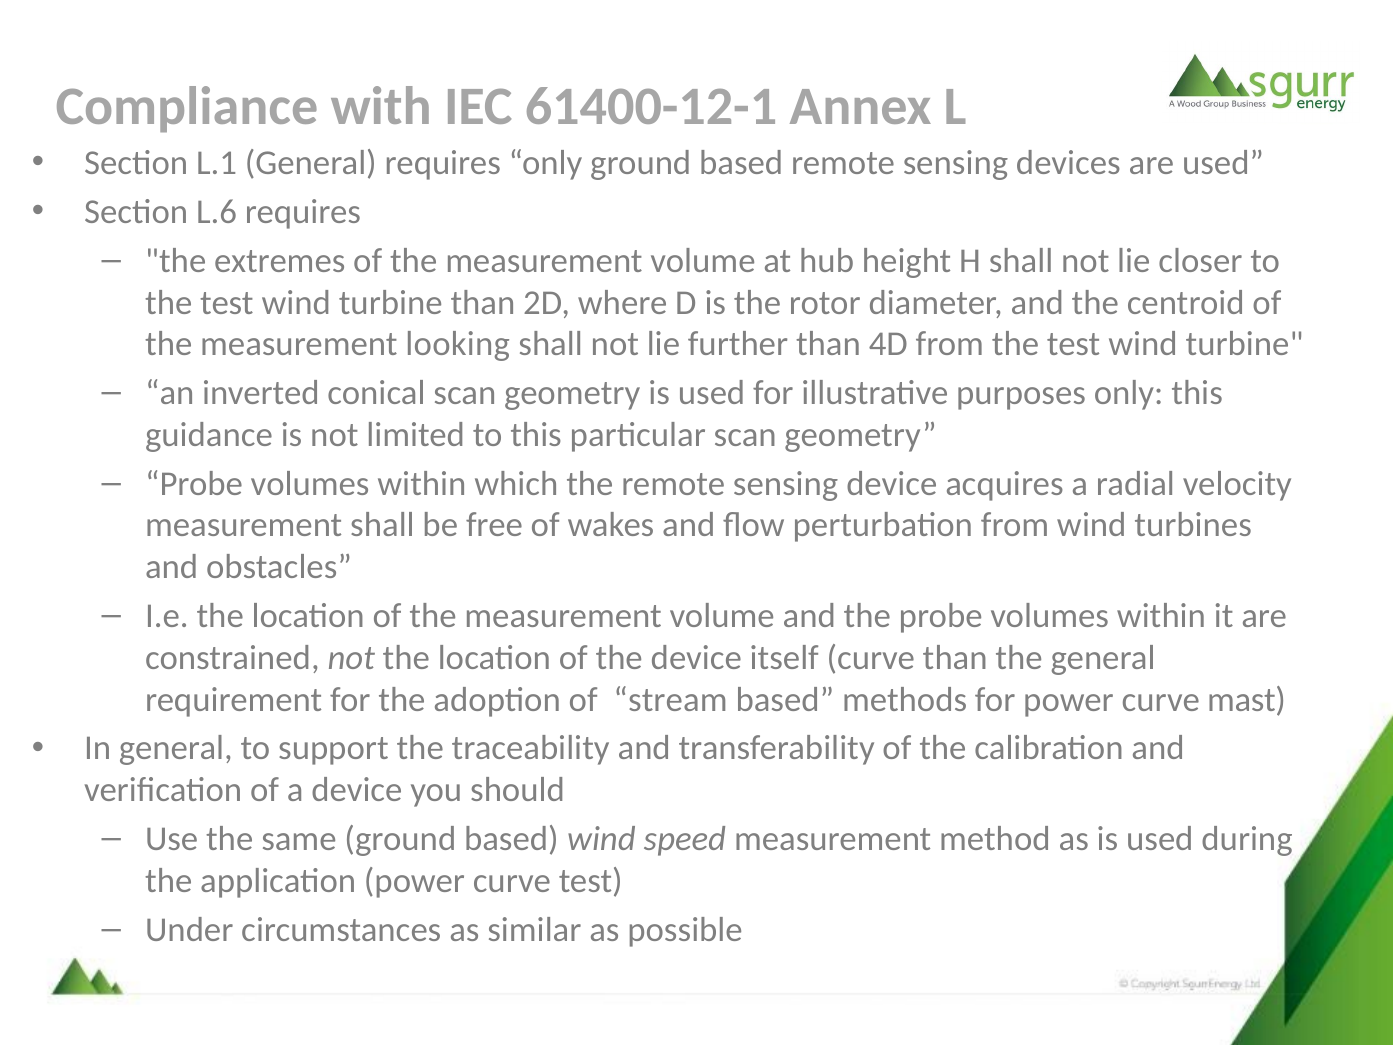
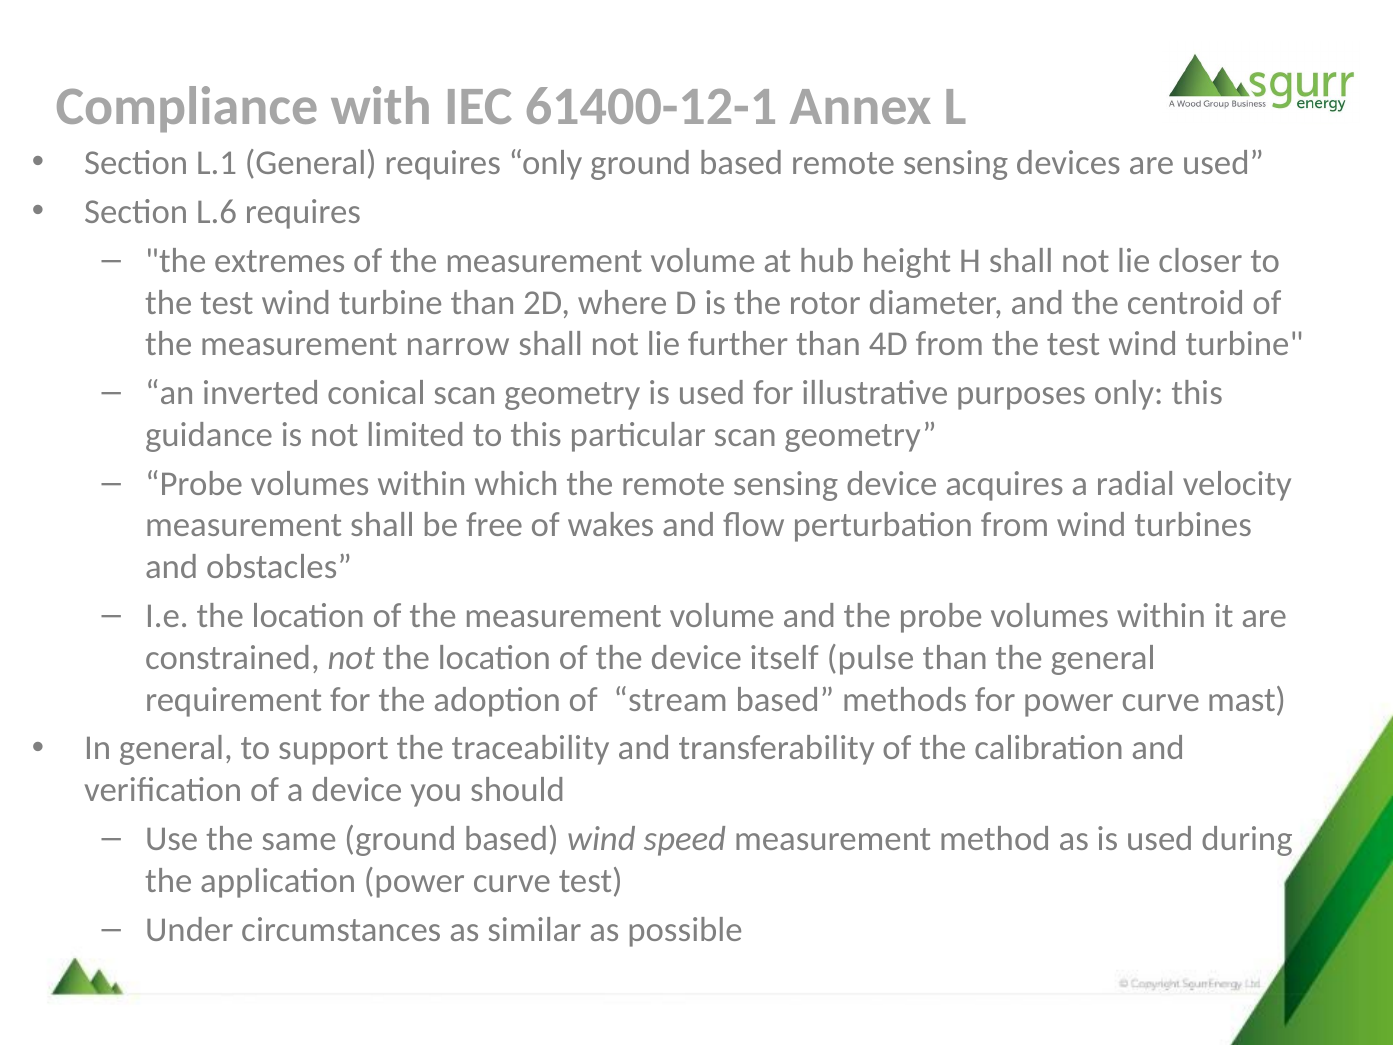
looking: looking -> narrow (458, 344)
itself curve: curve -> pulse (871, 658)
